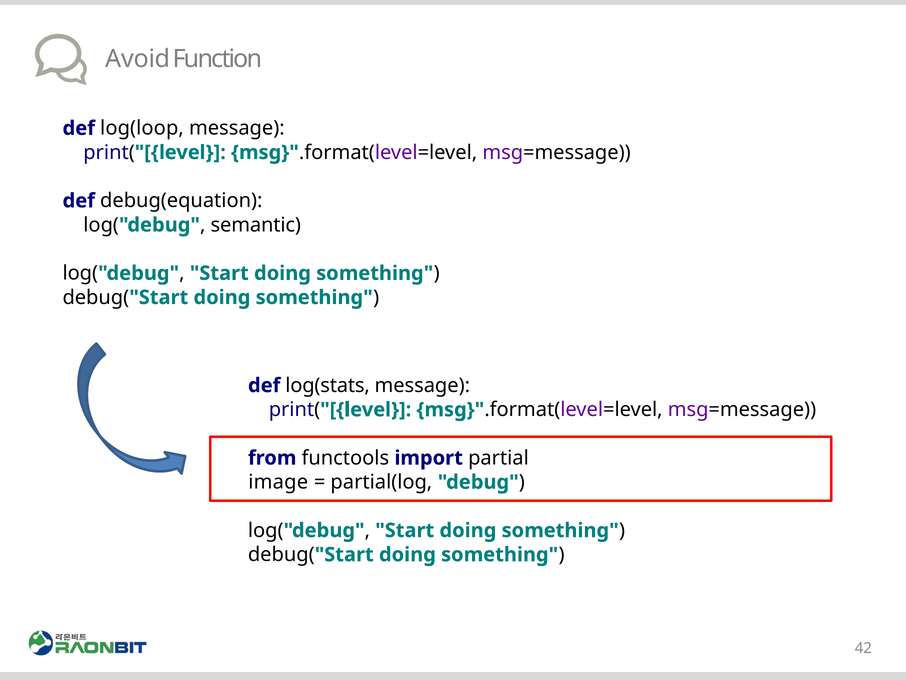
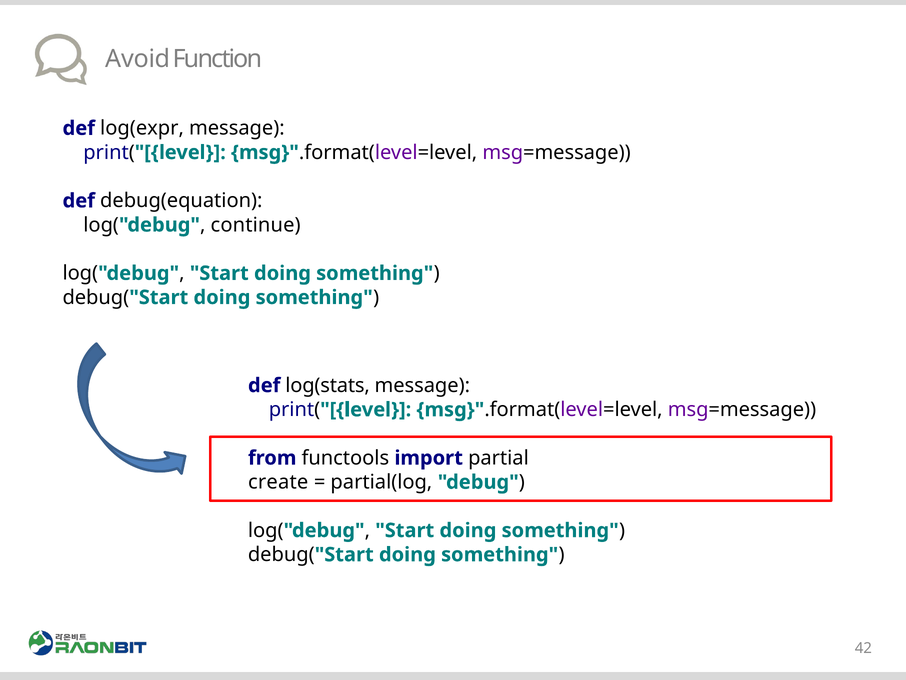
log(loop: log(loop -> log(expr (142, 128)
semantic: semantic -> continue (256, 225)
image: image -> create (278, 482)
